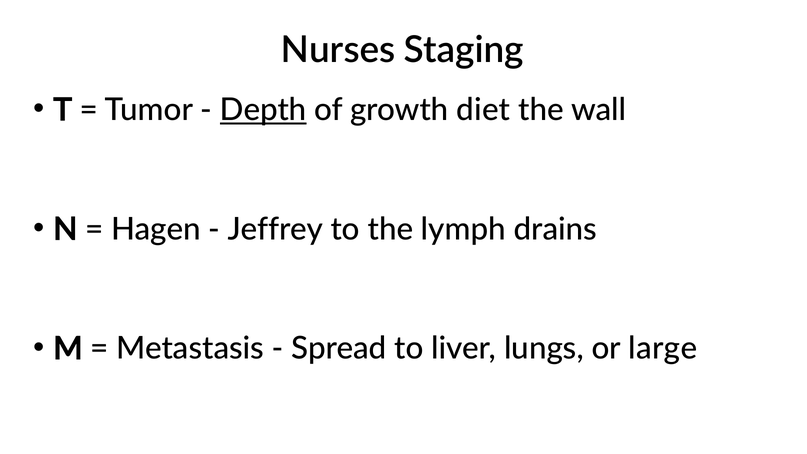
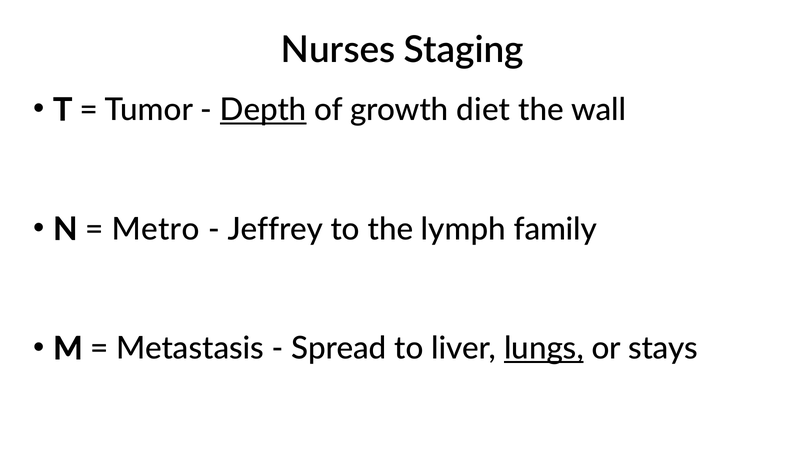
Hagen: Hagen -> Metro (156, 229)
drains: drains -> family (555, 229)
lungs underline: none -> present (544, 349)
large: large -> stays (663, 349)
